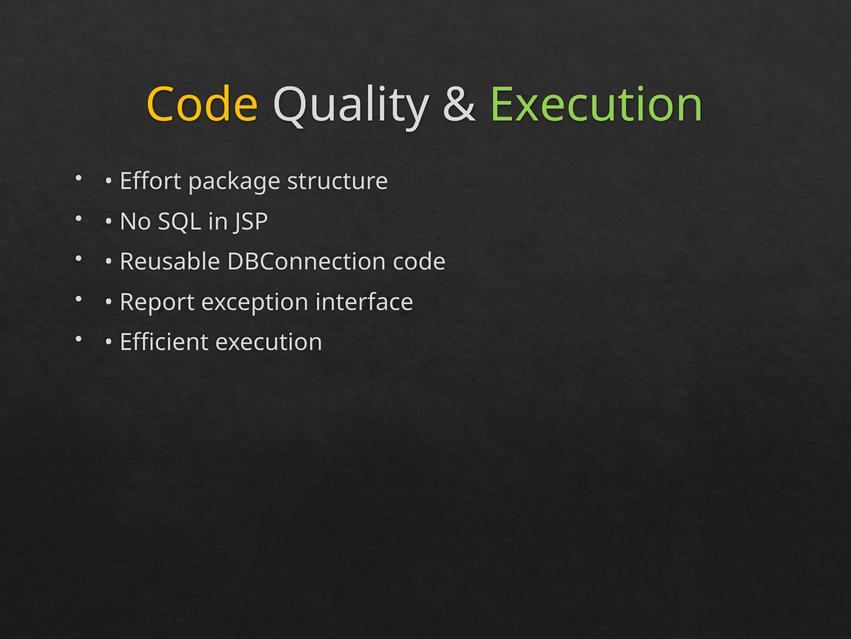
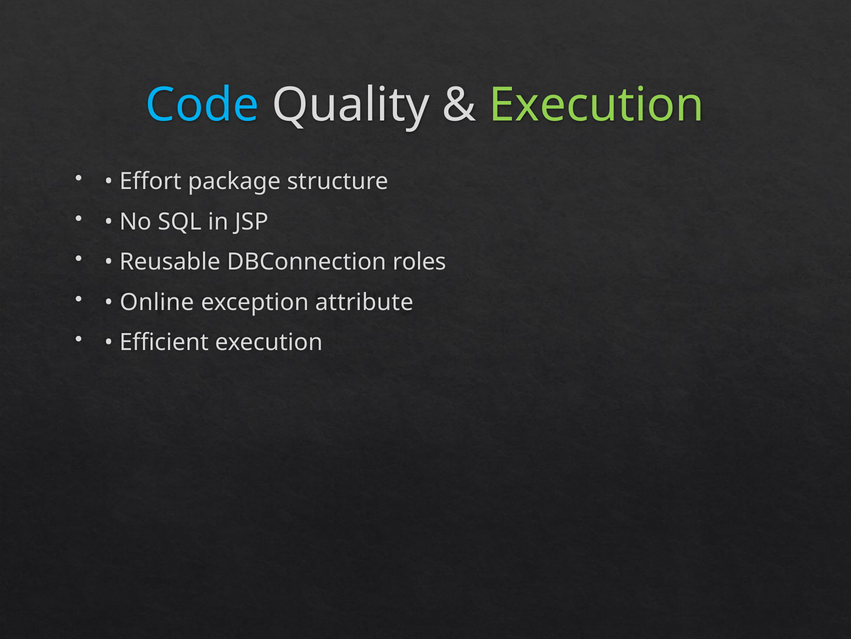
Code colour: yellow -> light blue (202, 105)
DBConnection code: code -> roles (419, 262)
Report: Report -> Online (157, 302)
interface: interface -> attribute (364, 302)
